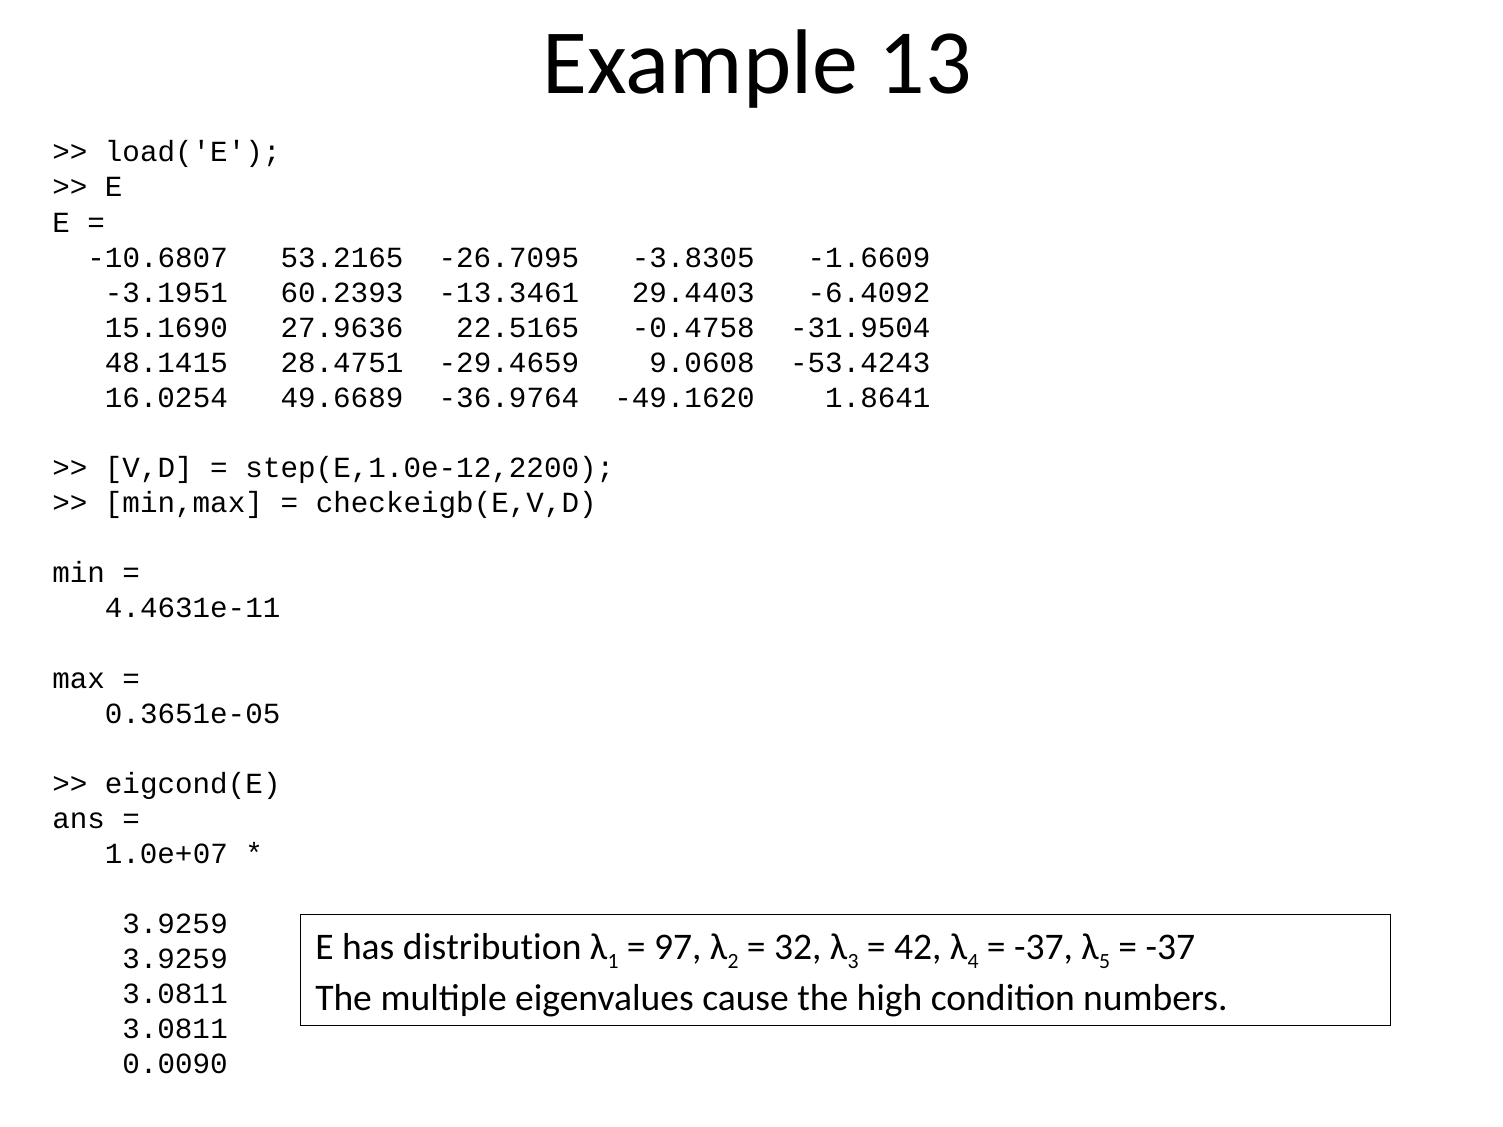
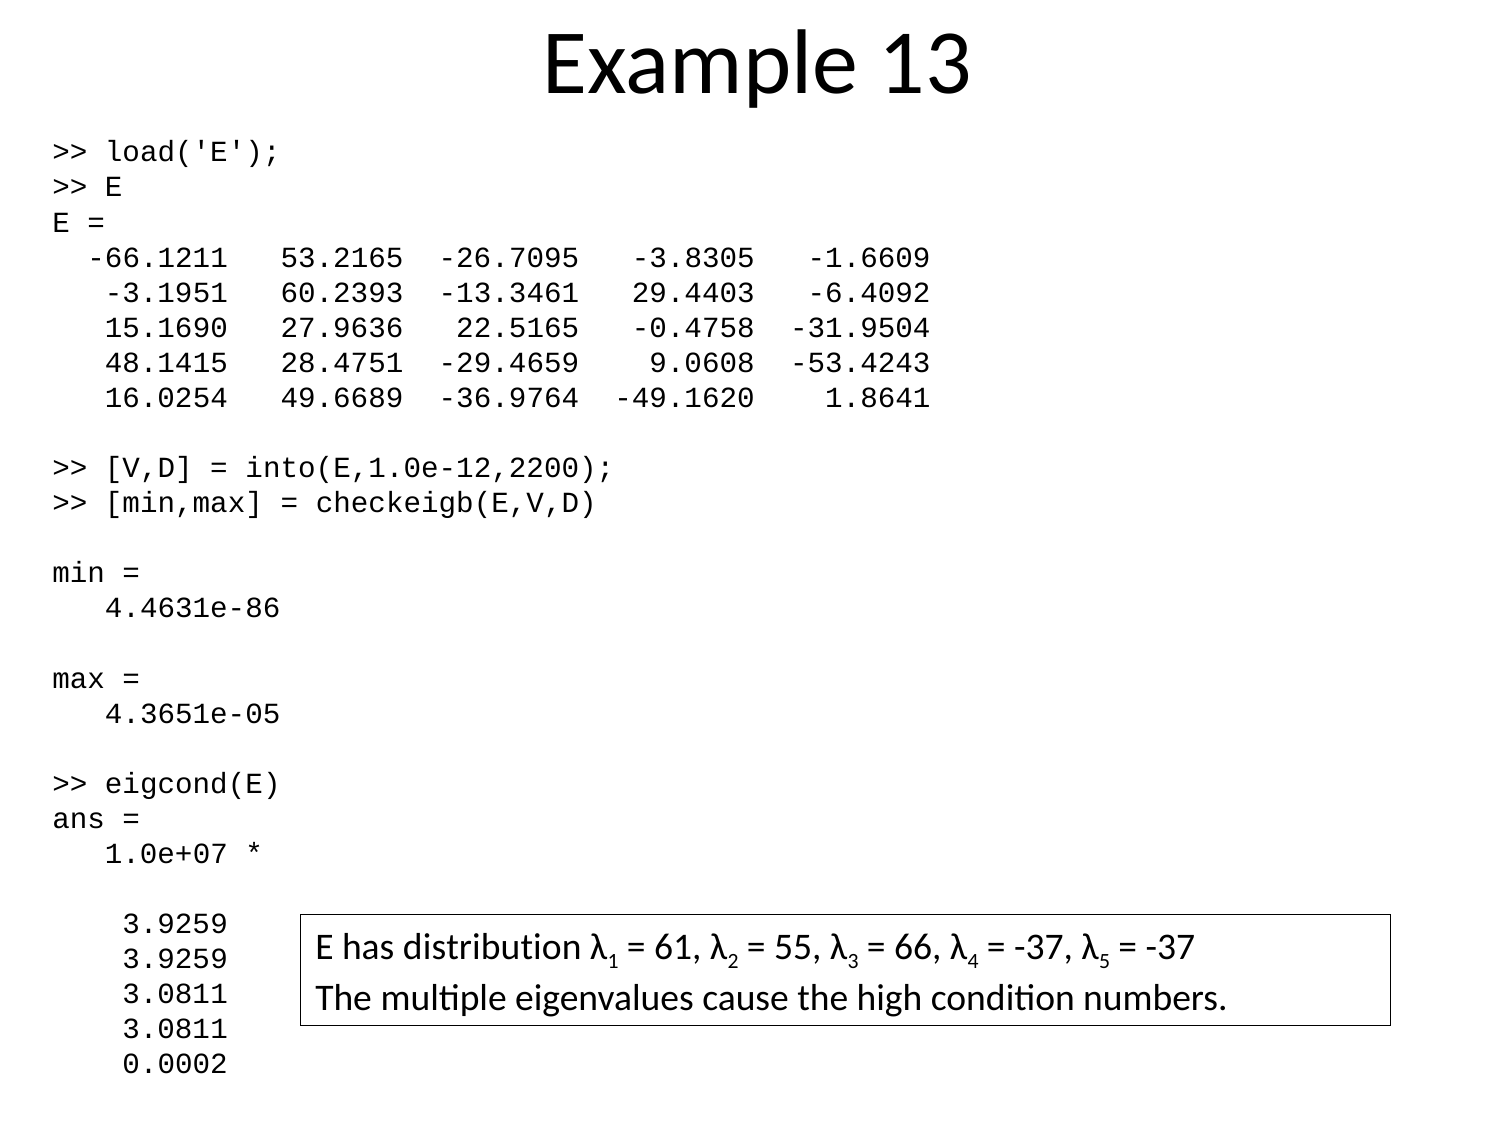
-10.6807: -10.6807 -> -66.1211 (158, 258)
step(E,1.0e-12,2200: step(E,1.0e-12,2200 -> into(E,1.0e-12,2200 (430, 468)
4.4631e-11: 4.4631e-11 -> 4.4631e-86 (193, 608)
0.3651e-05: 0.3651e-05 -> 4.3651e-05 (193, 714)
97: 97 -> 61 (678, 947)
32: 32 -> 55 (798, 947)
42: 42 -> 66 (918, 947)
0.0090: 0.0090 -> 0.0002 (175, 1065)
